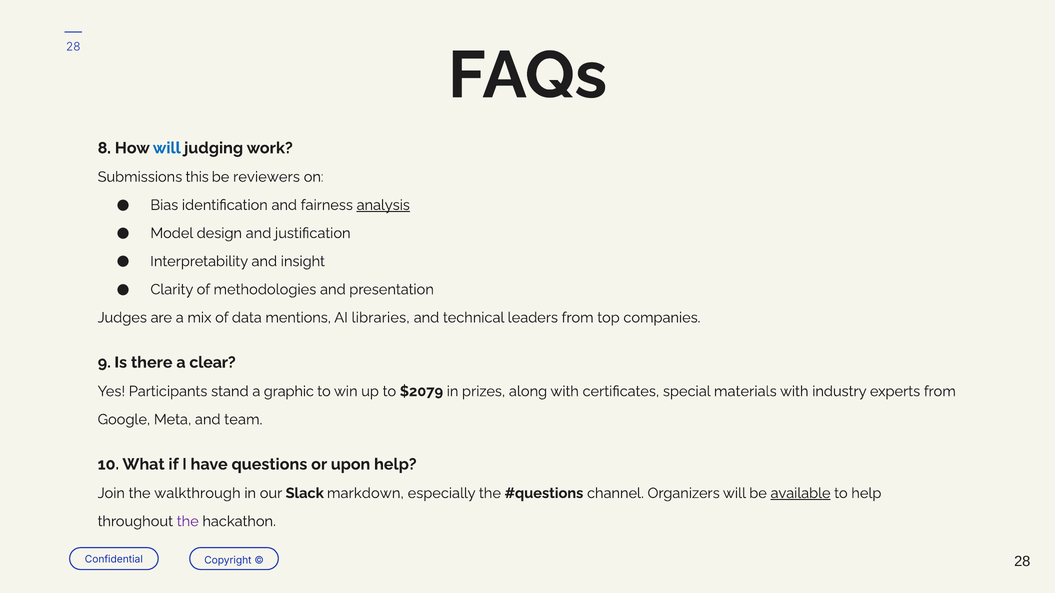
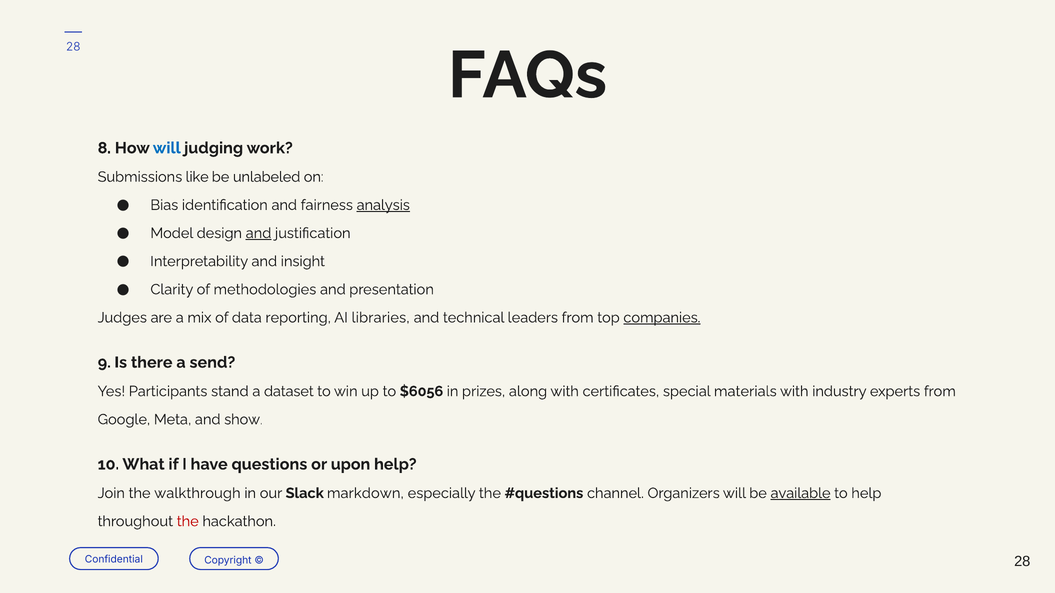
this: this -> like (197, 177)
reviewers: reviewers -> unlabeled (267, 177)
and underline: none -> present (259, 233)
mentions: mentions -> reporting (298, 318)
companies underline: none -> present (662, 318)
clear: clear -> send (212, 363)
graphic: graphic -> dataset (289, 392)
$2079: $2079 -> $6056 (421, 392)
team: team -> show (243, 420)
the colour: purple -> red (188, 522)
